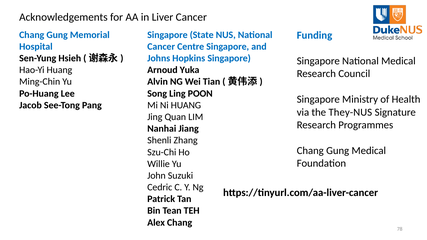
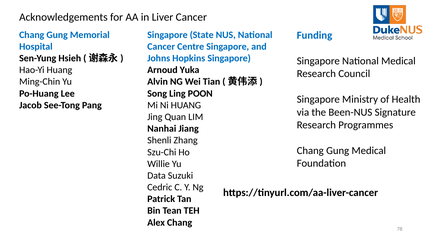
They-NUS: They-NUS -> Been-NUS (350, 112)
John: John -> Data (157, 176)
